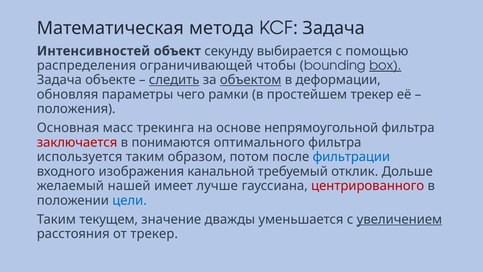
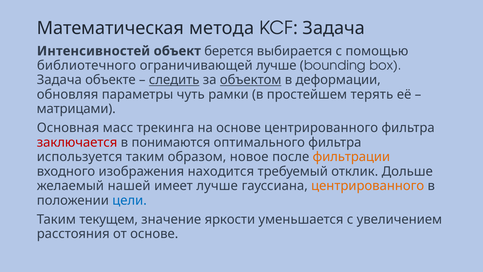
секунду: секунду -> берется (229, 51)
распределения: распределения -> библиотечного (87, 65)
ограничивающей чтобы: чтобы -> лучше (276, 65)
box underline: present -> none (385, 65)
чего: чего -> чуть (191, 94)
простейшем трекер: трекер -> терять (372, 94)
положения: положения -> матрицами (76, 109)
основе непрямоугольной: непрямоугольной -> центрированного (321, 128)
потом: потом -> новое (249, 157)
фильтрации colour: blue -> orange (351, 157)
канальной: канальной -> находится (221, 171)
центрированного colour: red -> orange (368, 186)
дважды: дважды -> яркости (230, 219)
увеличением underline: present -> none (399, 219)
от трекер: трекер -> основе (154, 234)
